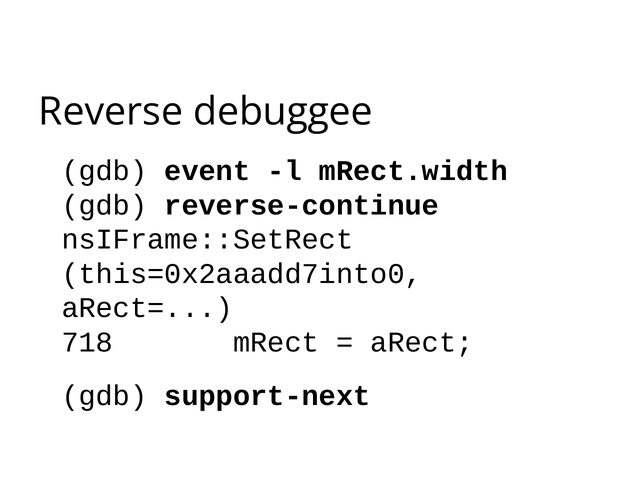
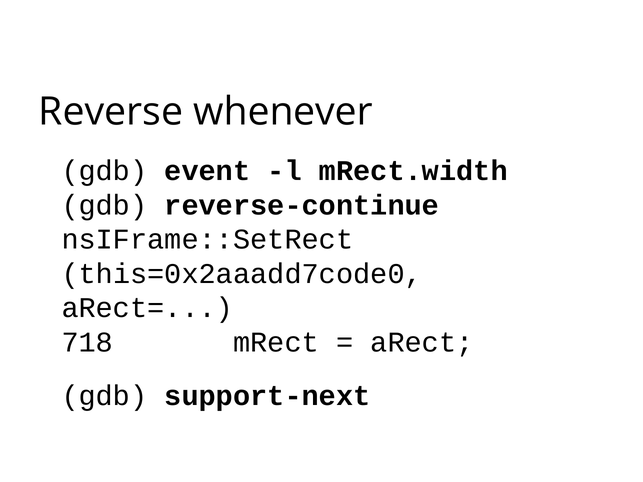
debuggee: debuggee -> whenever (283, 112)
this=0x2aaadd7into0: this=0x2aaadd7into0 -> this=0x2aaadd7code0 (242, 274)
